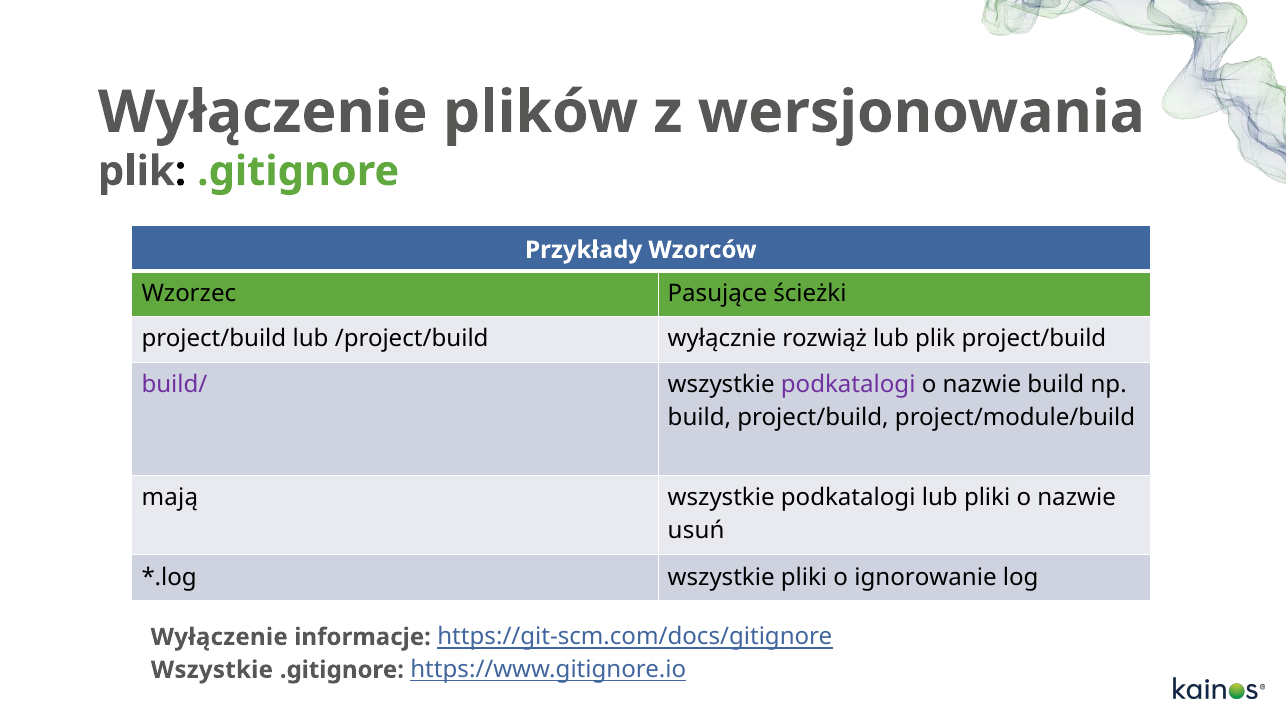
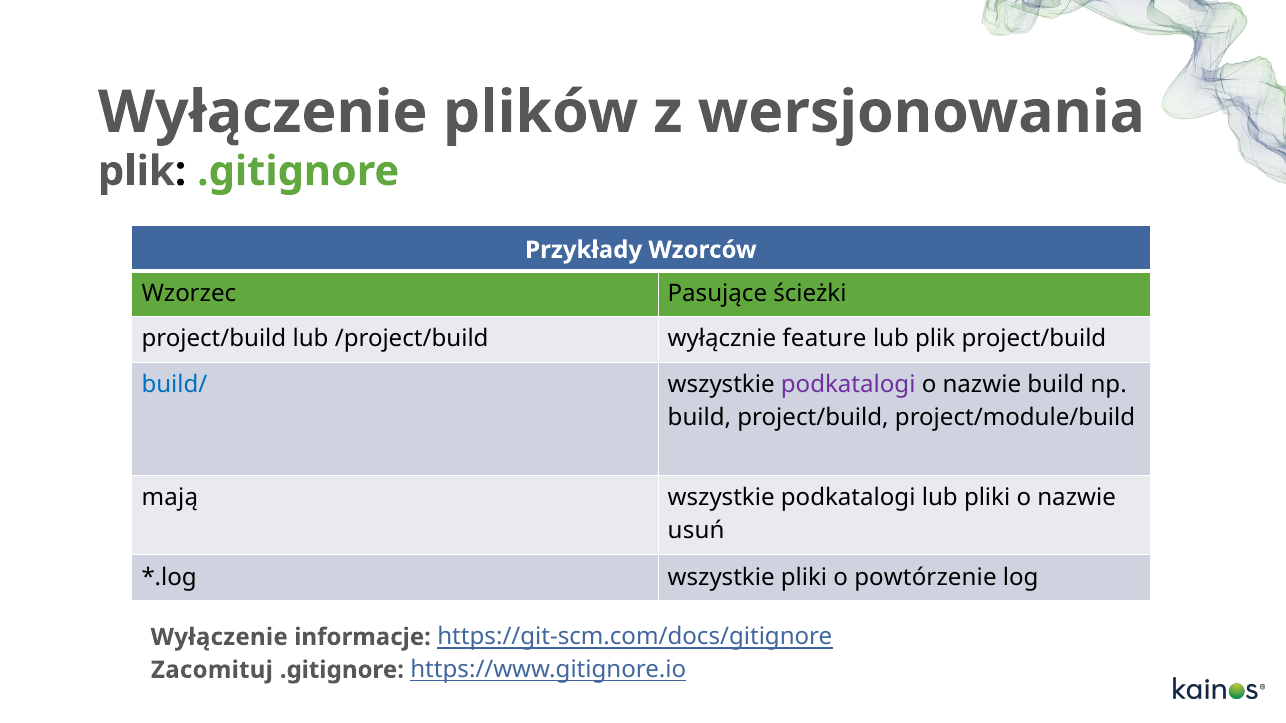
rozwiąż: rozwiąż -> feature (824, 339)
build/ colour: purple -> blue (174, 385)
ignorowanie: ignorowanie -> powtórzenie (925, 577)
Wszystkie: Wszystkie -> Zacomituj (212, 670)
